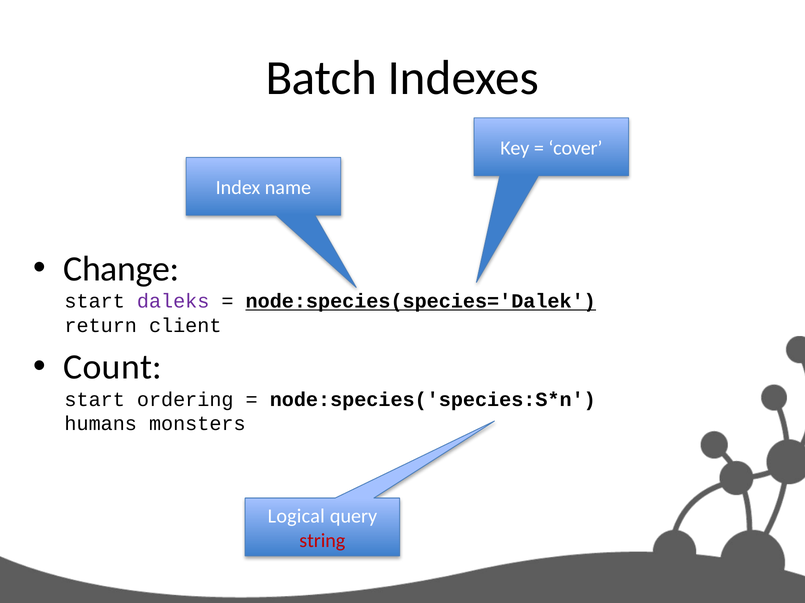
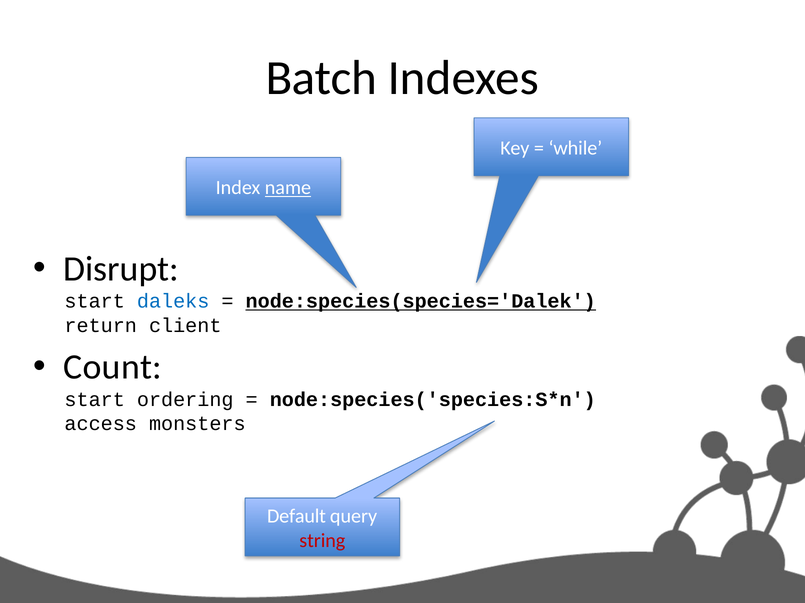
cover: cover -> while (575, 148)
name underline: none -> present (288, 188)
Change: Change -> Disrupt (121, 269)
daleks colour: purple -> blue (173, 302)
humans: humans -> access (101, 424)
Logical: Logical -> Default (296, 517)
